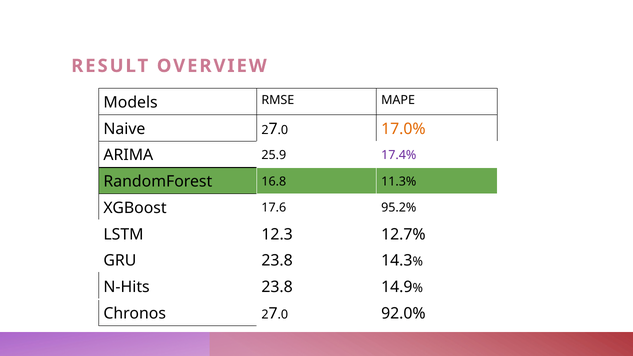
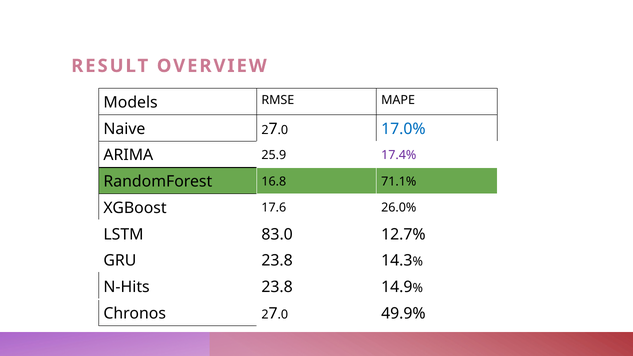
17.0% colour: orange -> blue (403, 129)
11.3%: 11.3% -> 71.1% (399, 181)
95.2%: 95.2% -> 26.0% (399, 208)
12.3: 12.3 -> 83.0 (277, 234)
92.0%: 92.0% -> 49.9% (403, 313)
